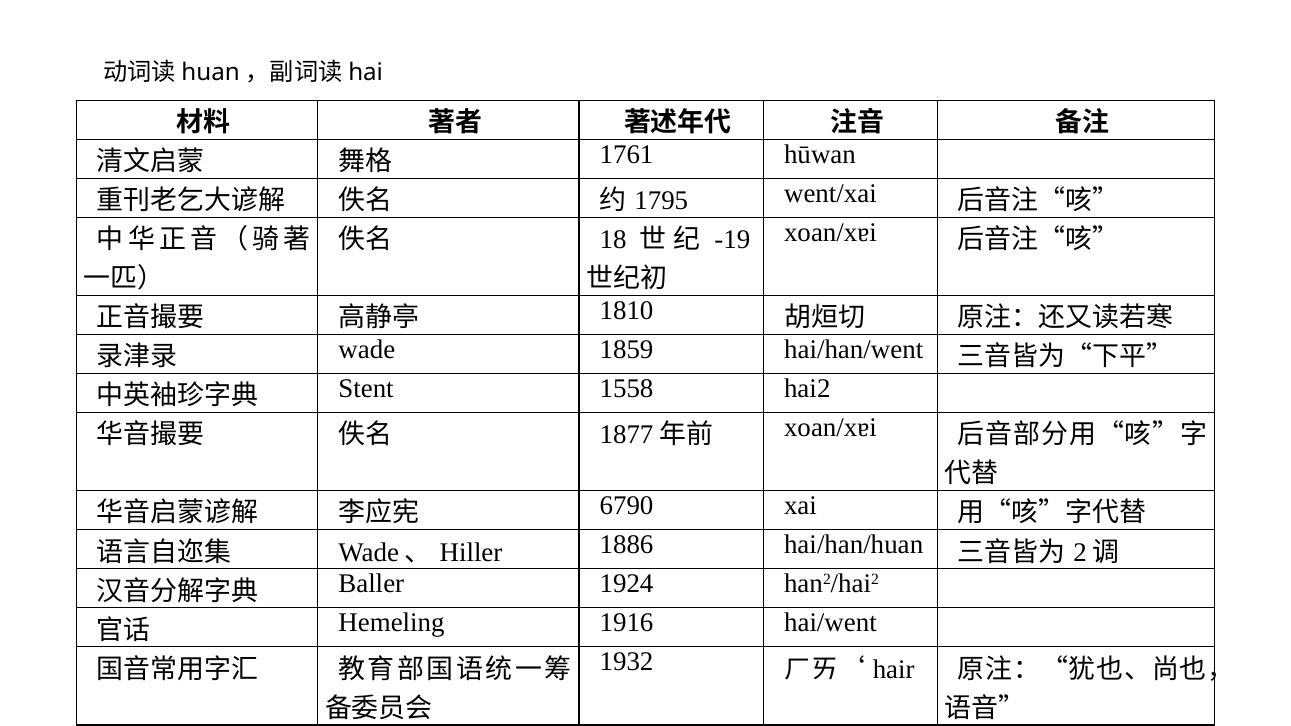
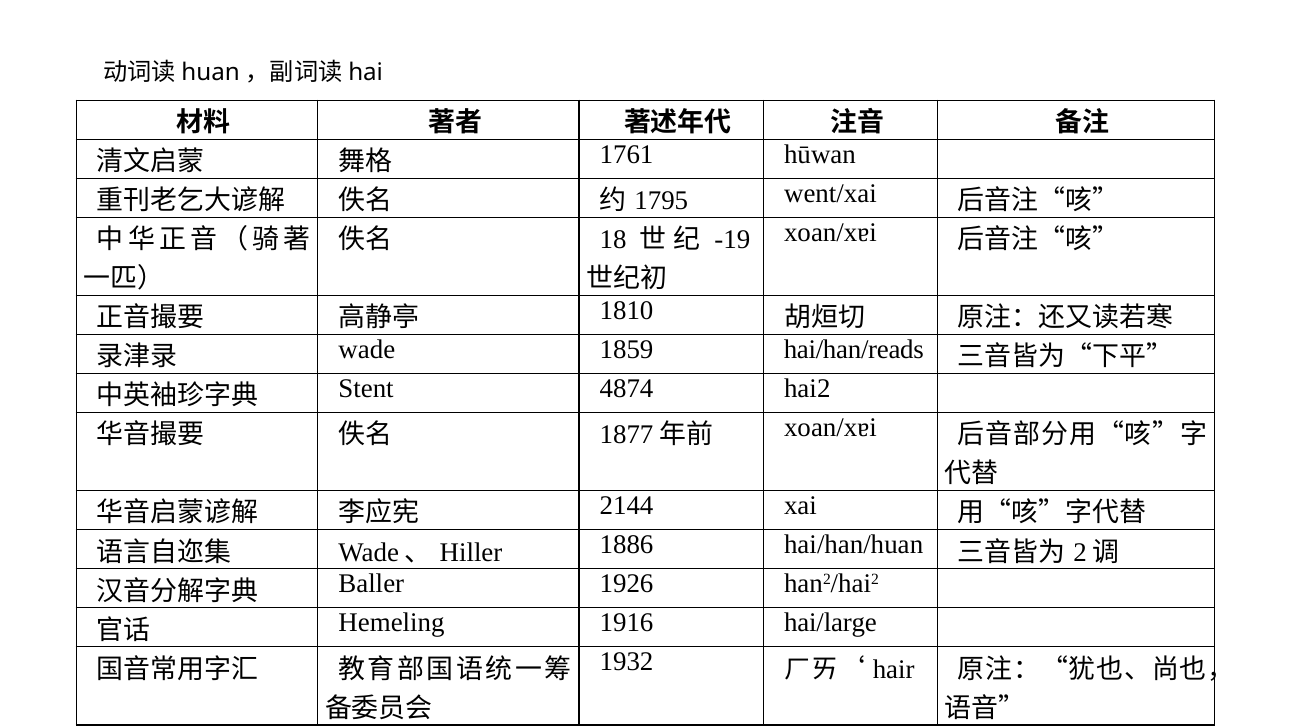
hai/han/went: hai/han/went -> hai/han/reads (854, 350)
1558: 1558 -> 4874 (627, 389)
6790: 6790 -> 2144 (627, 506)
1924: 1924 -> 1926 (627, 584)
hai/went: hai/went -> hai/large (831, 623)
